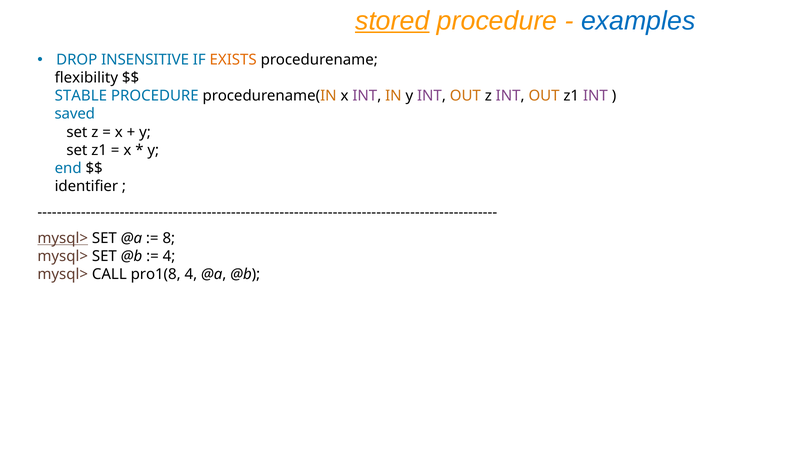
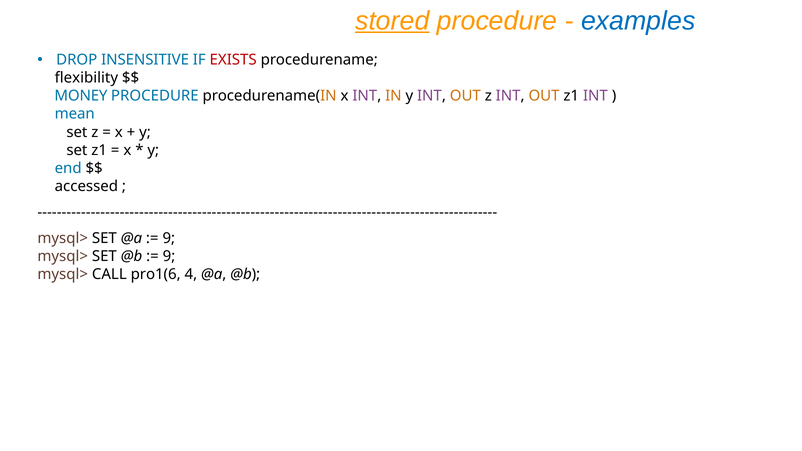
EXISTS colour: orange -> red (233, 60)
STABLE: STABLE -> MONEY (81, 96)
saved: saved -> mean (75, 114)
identifier: identifier -> accessed (86, 186)
mysql> underline: present -> none (63, 238)
8: 8 -> 9 (169, 238)
4: 4 -> 9 (169, 256)
pro1(8: pro1(8 -> pro1(6 (156, 274)
